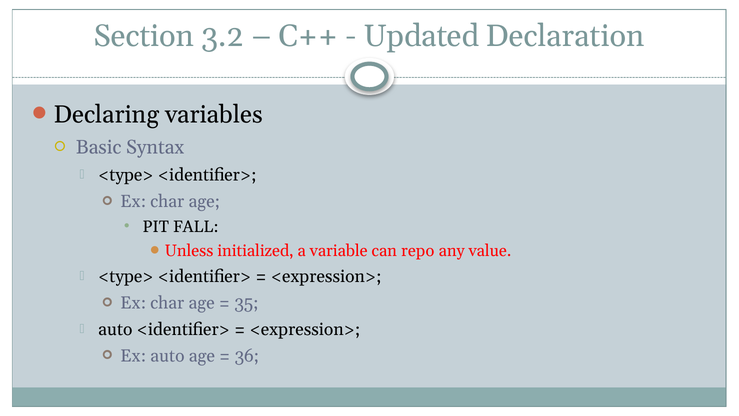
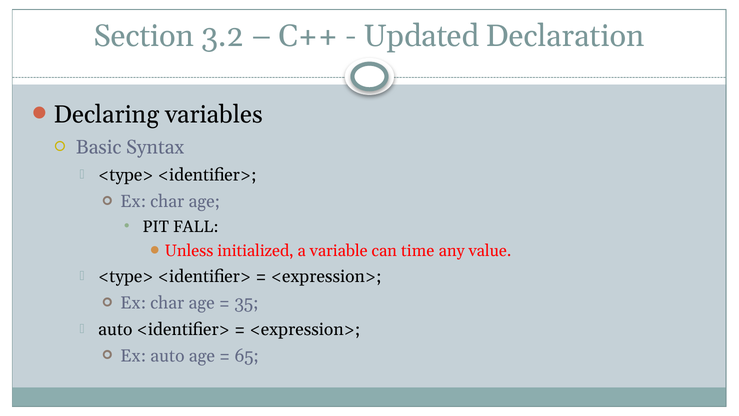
repo: repo -> time (418, 251)
36: 36 -> 65 (247, 356)
